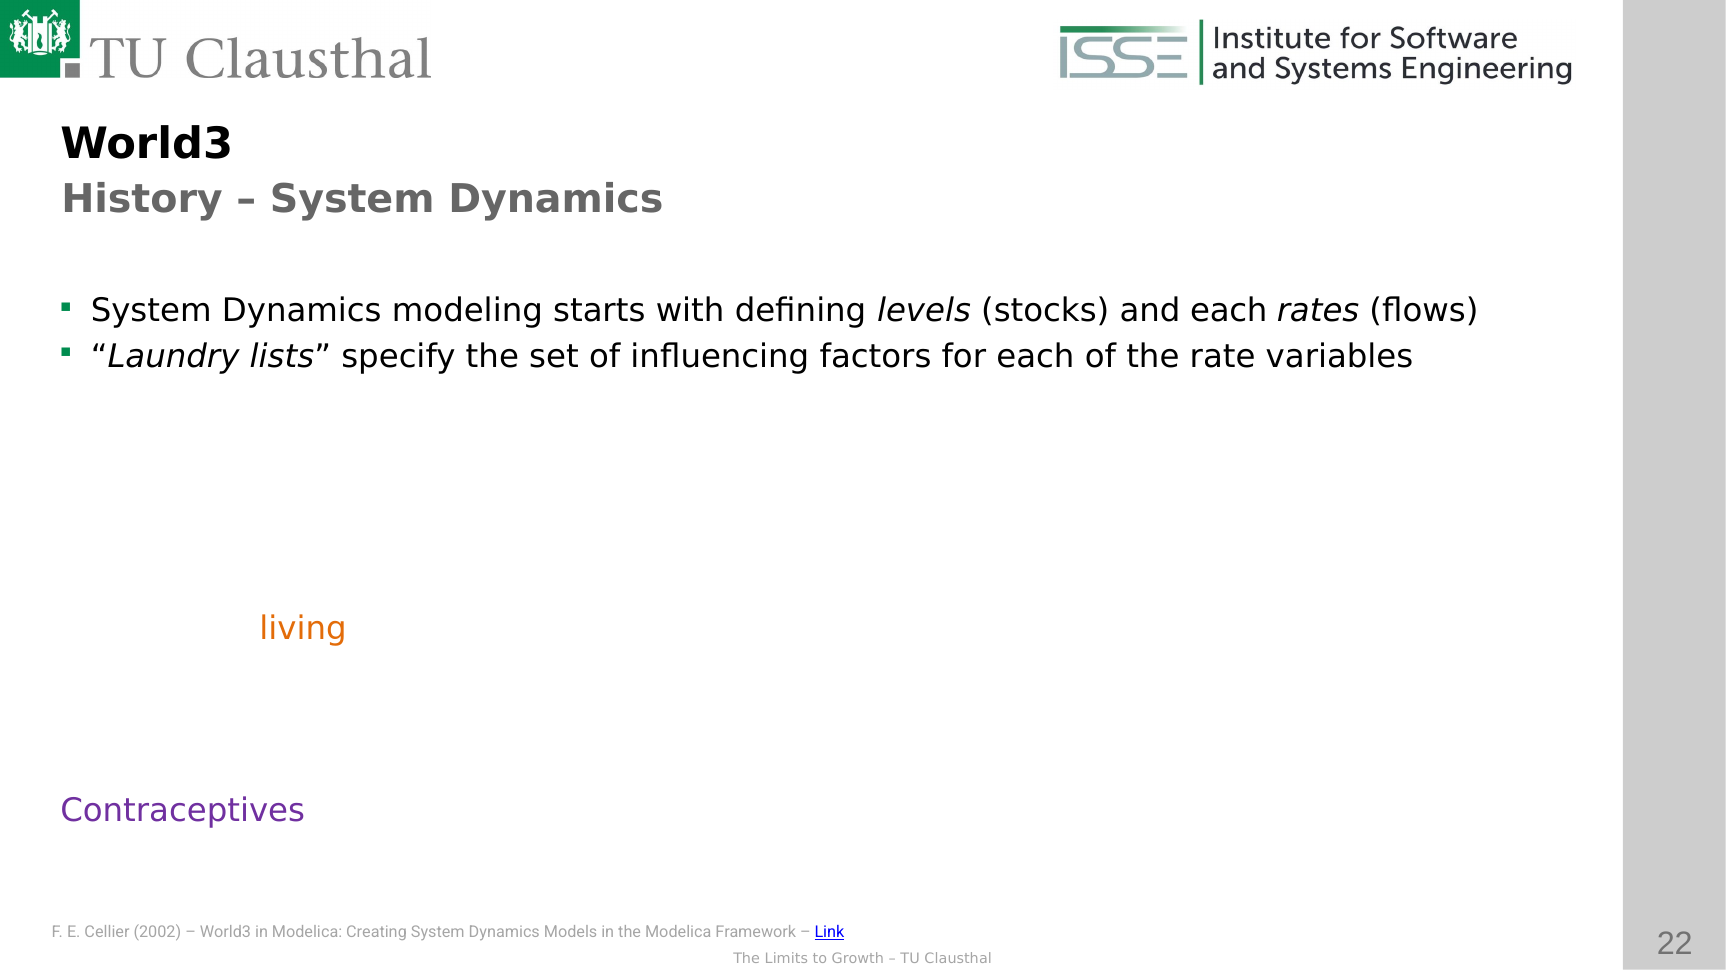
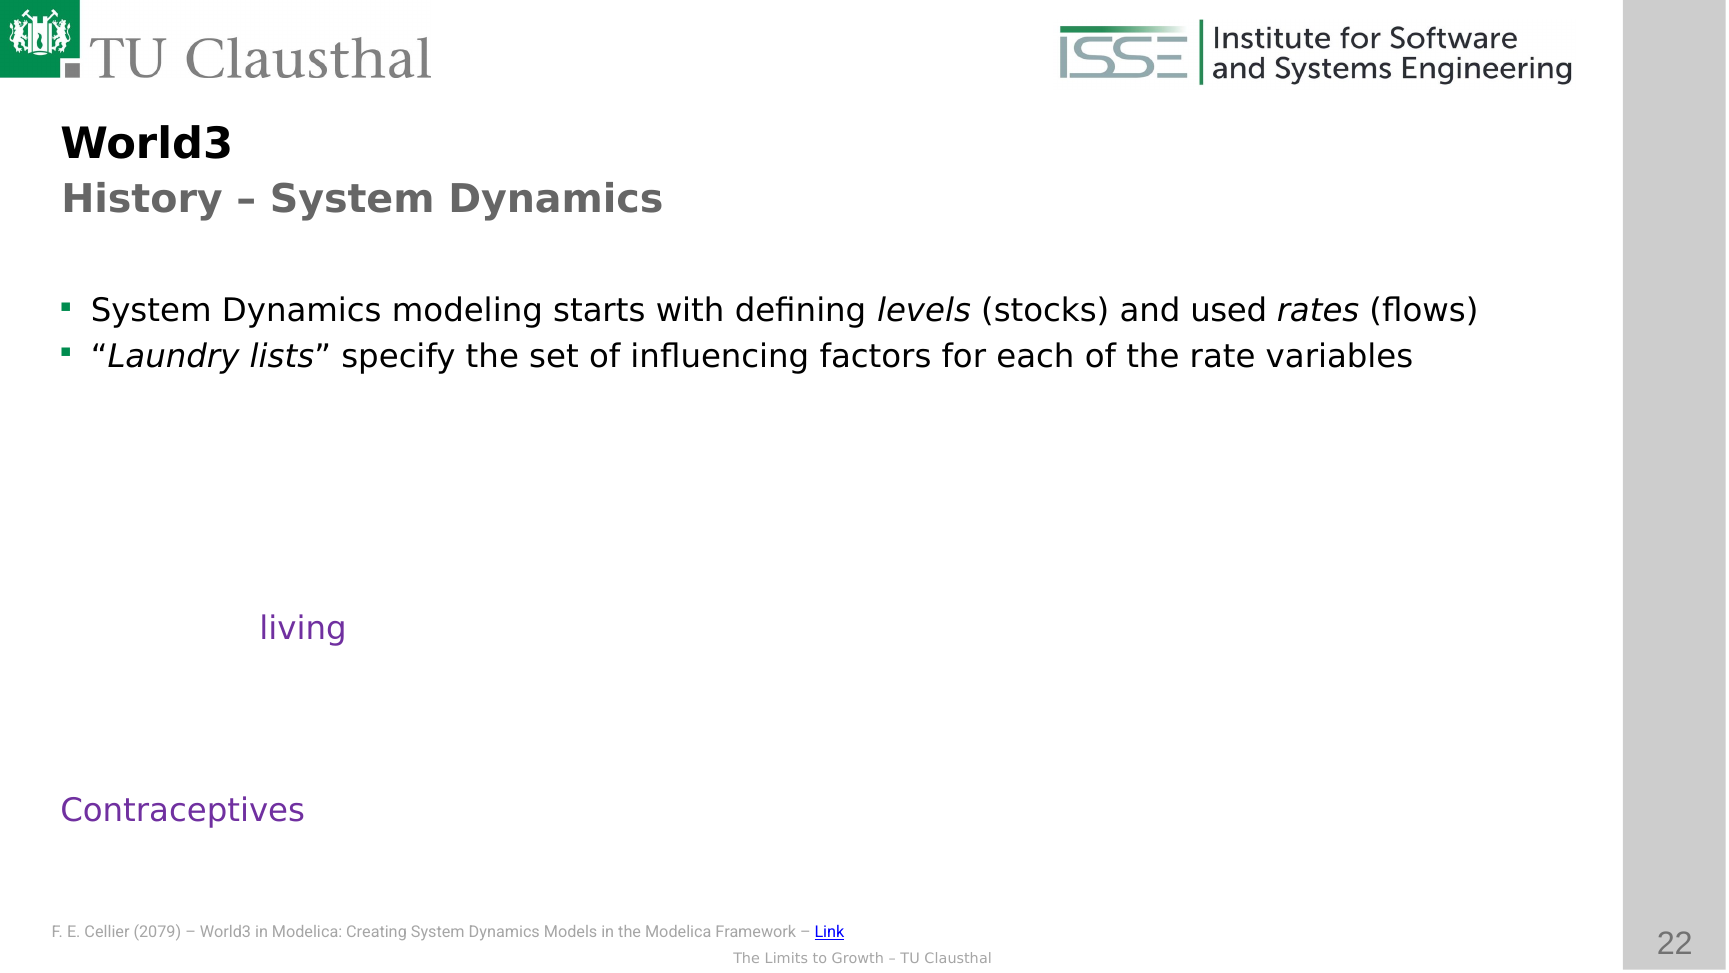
and each: each -> used (1229, 311)
living colour: orange -> purple (303, 629)
2002: 2002 -> 2079 (157, 932)
